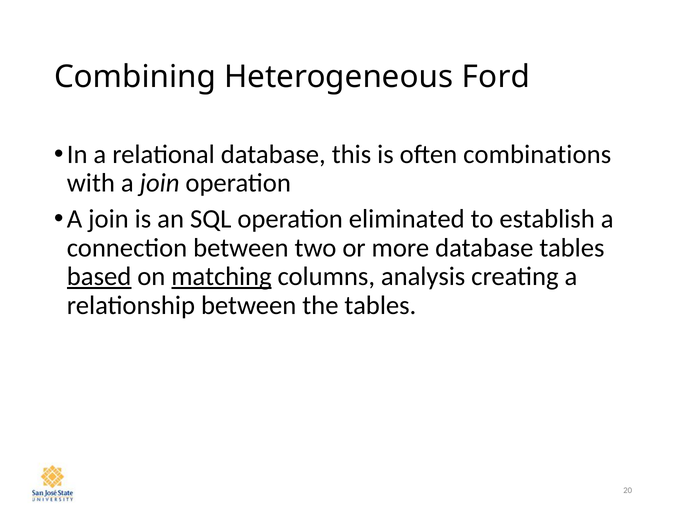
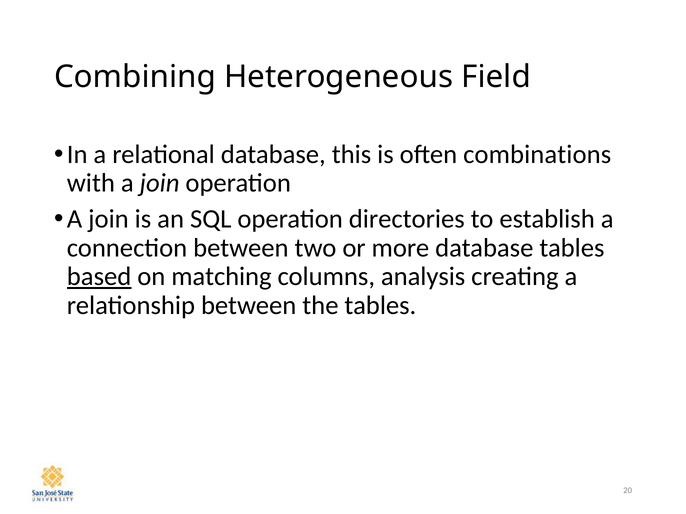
Ford: Ford -> Field (496, 77)
eliminated: eliminated -> directories (407, 219)
matching underline: present -> none (221, 277)
